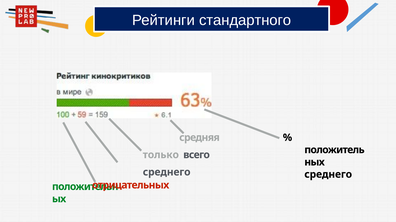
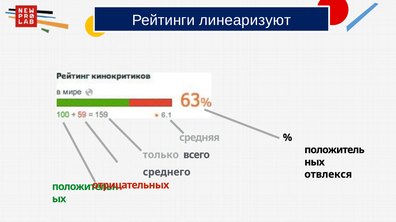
стандартного: стандартного -> линеаризуют (245, 20)
среднего: среднего -> отвлекся (328, 175)
